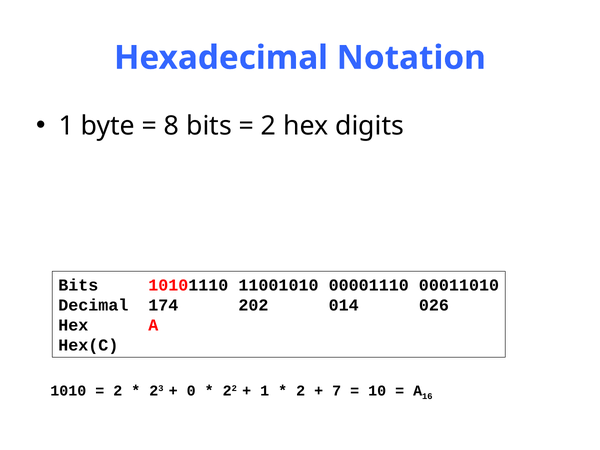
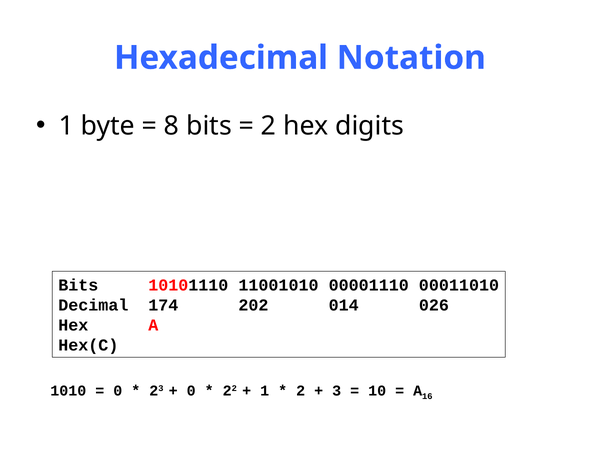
2: 2 -> 0 (118, 391)
7: 7 -> 3 (337, 391)
